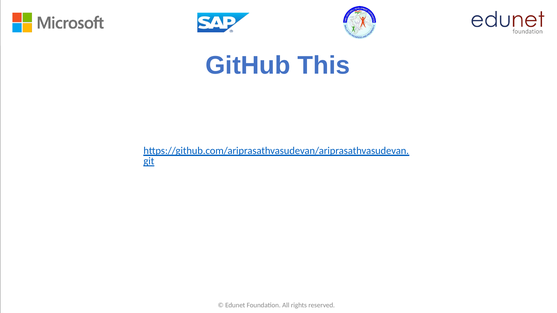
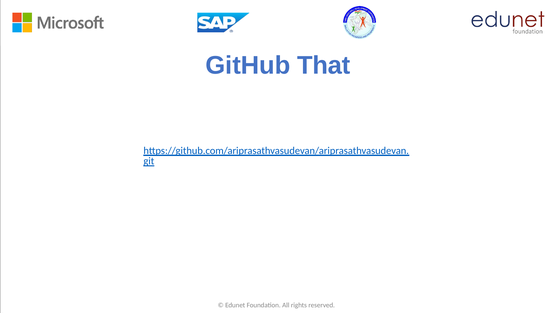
This: This -> That (324, 66)
